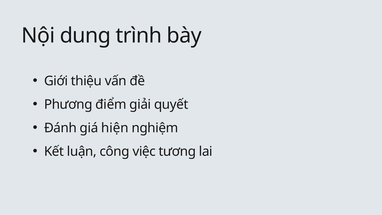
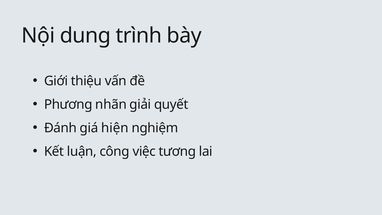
điểm: điểm -> nhãn (111, 105)
